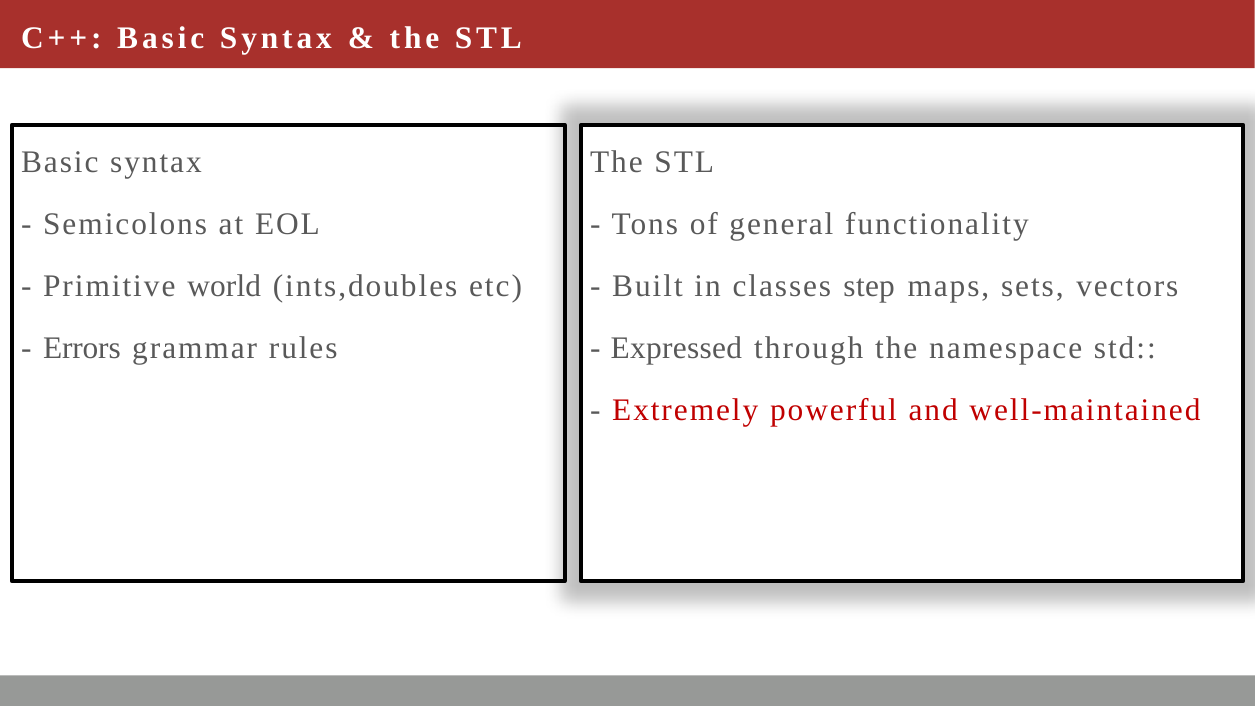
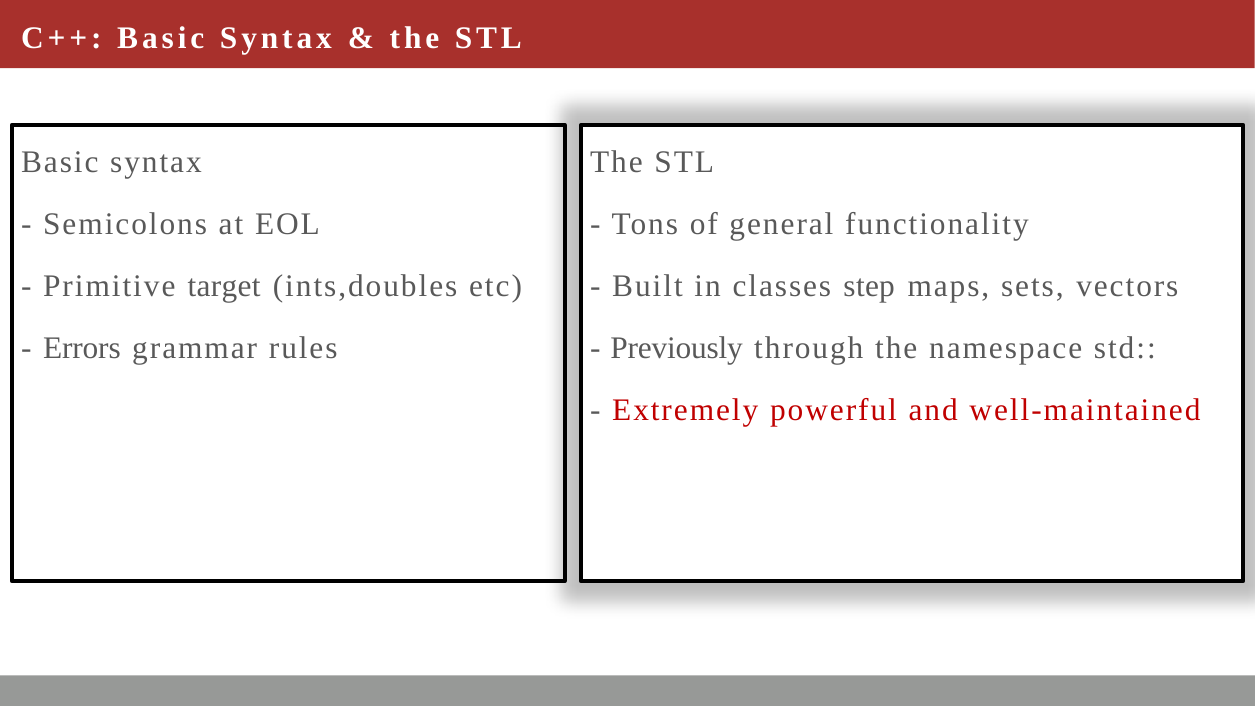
world: world -> target (224, 286)
Expressed: Expressed -> Previously (677, 348)
